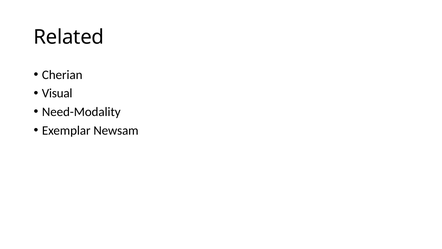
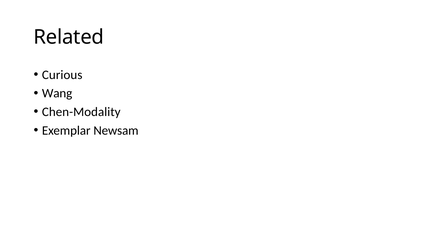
Cherian: Cherian -> Curious (62, 75)
Visual: Visual -> Wang (57, 93)
Need-Modality: Need-Modality -> Chen-Modality (81, 112)
